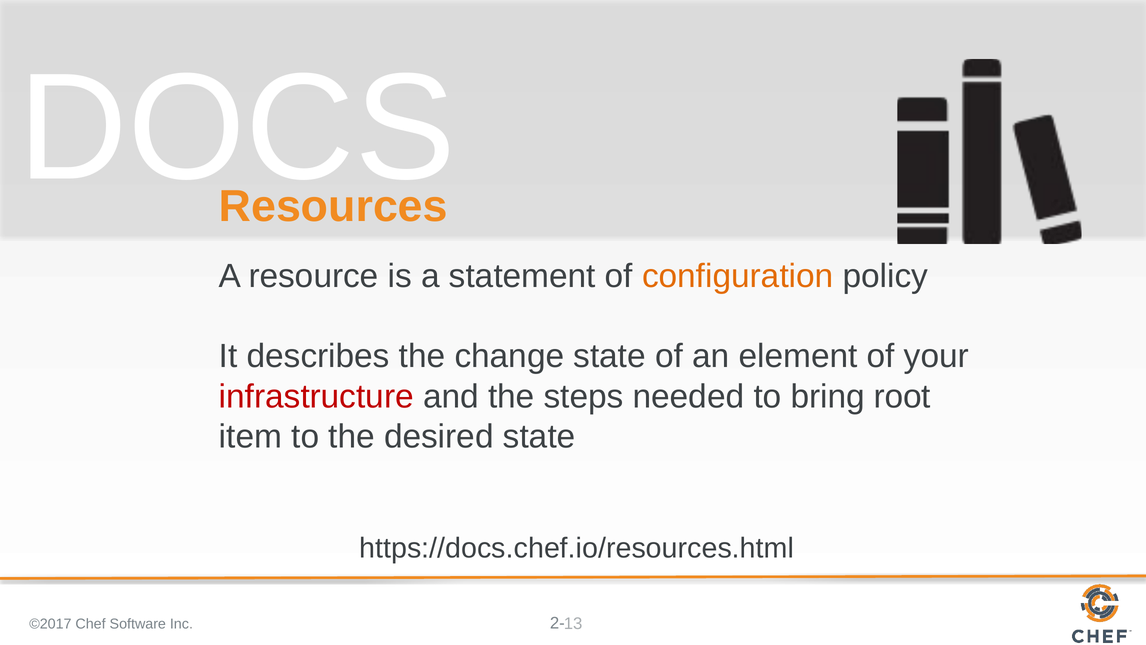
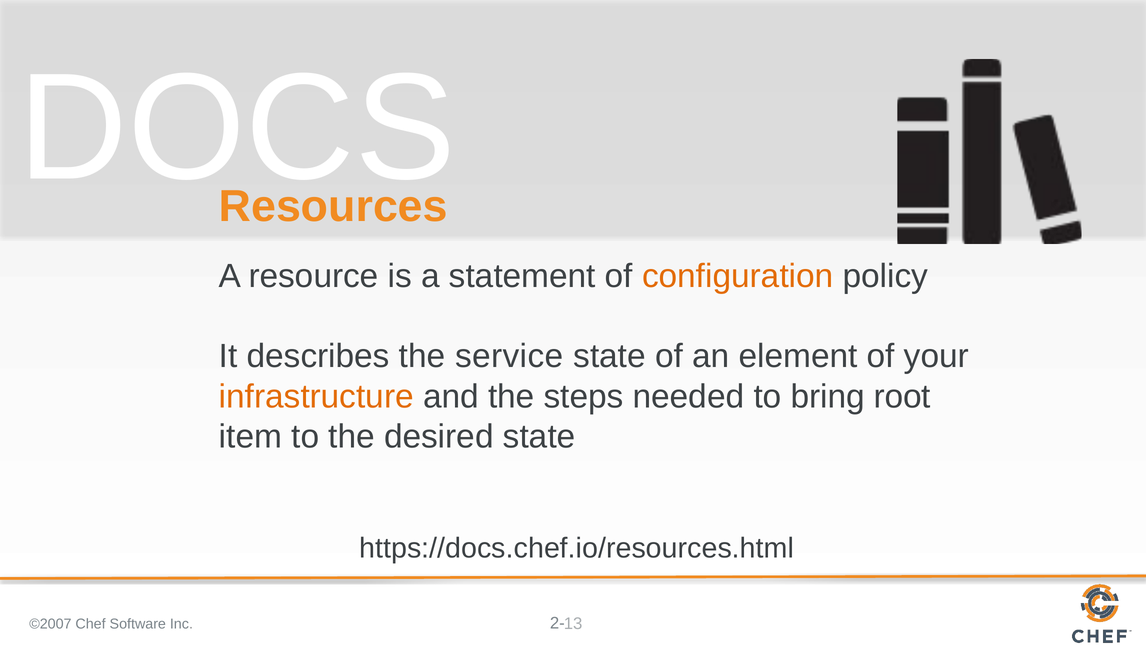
change: change -> service (509, 356)
infrastructure colour: red -> orange (316, 396)
©2017: ©2017 -> ©2007 (50, 624)
